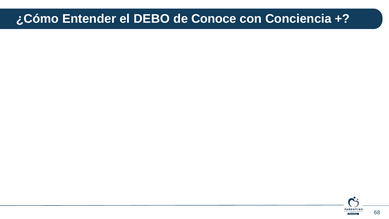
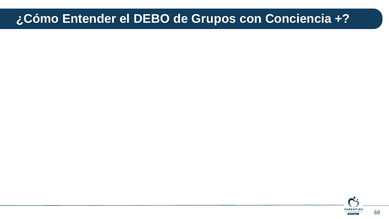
Conoce: Conoce -> Grupos (214, 19)
